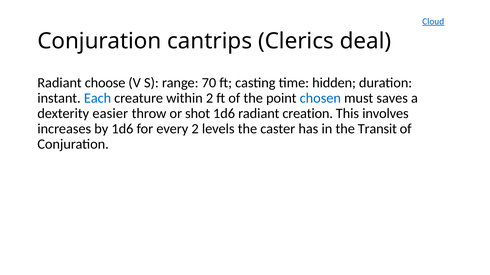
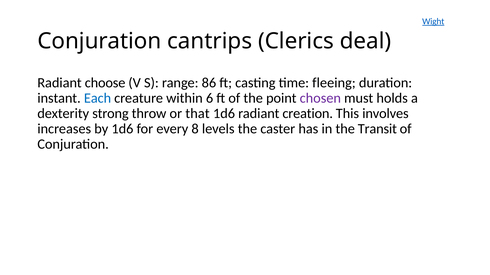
Cloud: Cloud -> Wight (433, 21)
70: 70 -> 86 (209, 83)
hidden: hidden -> fleeing (334, 83)
within 2: 2 -> 6 (210, 98)
chosen colour: blue -> purple (320, 98)
saves: saves -> holds (392, 98)
easier: easier -> strong (110, 114)
shot: shot -> that (197, 114)
every 2: 2 -> 8 (195, 129)
